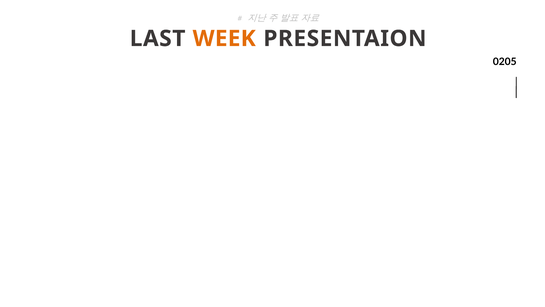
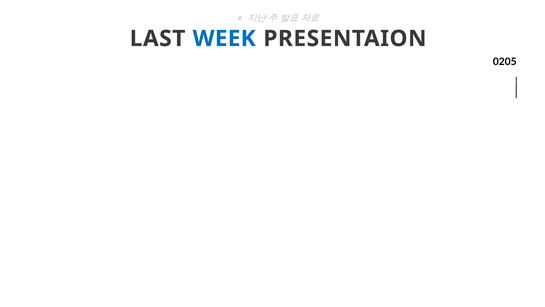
WEEK colour: orange -> blue (224, 39)
